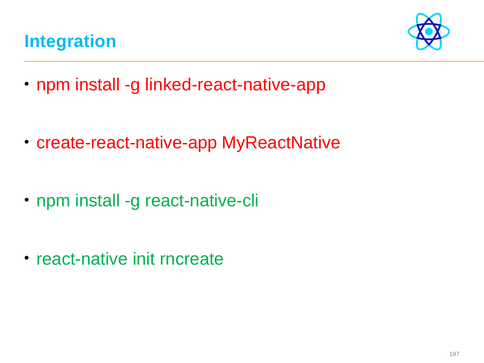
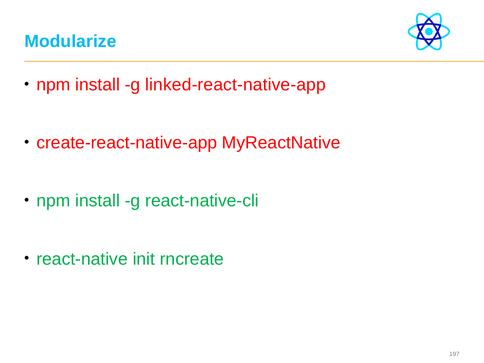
Integration: Integration -> Modularize (70, 41)
